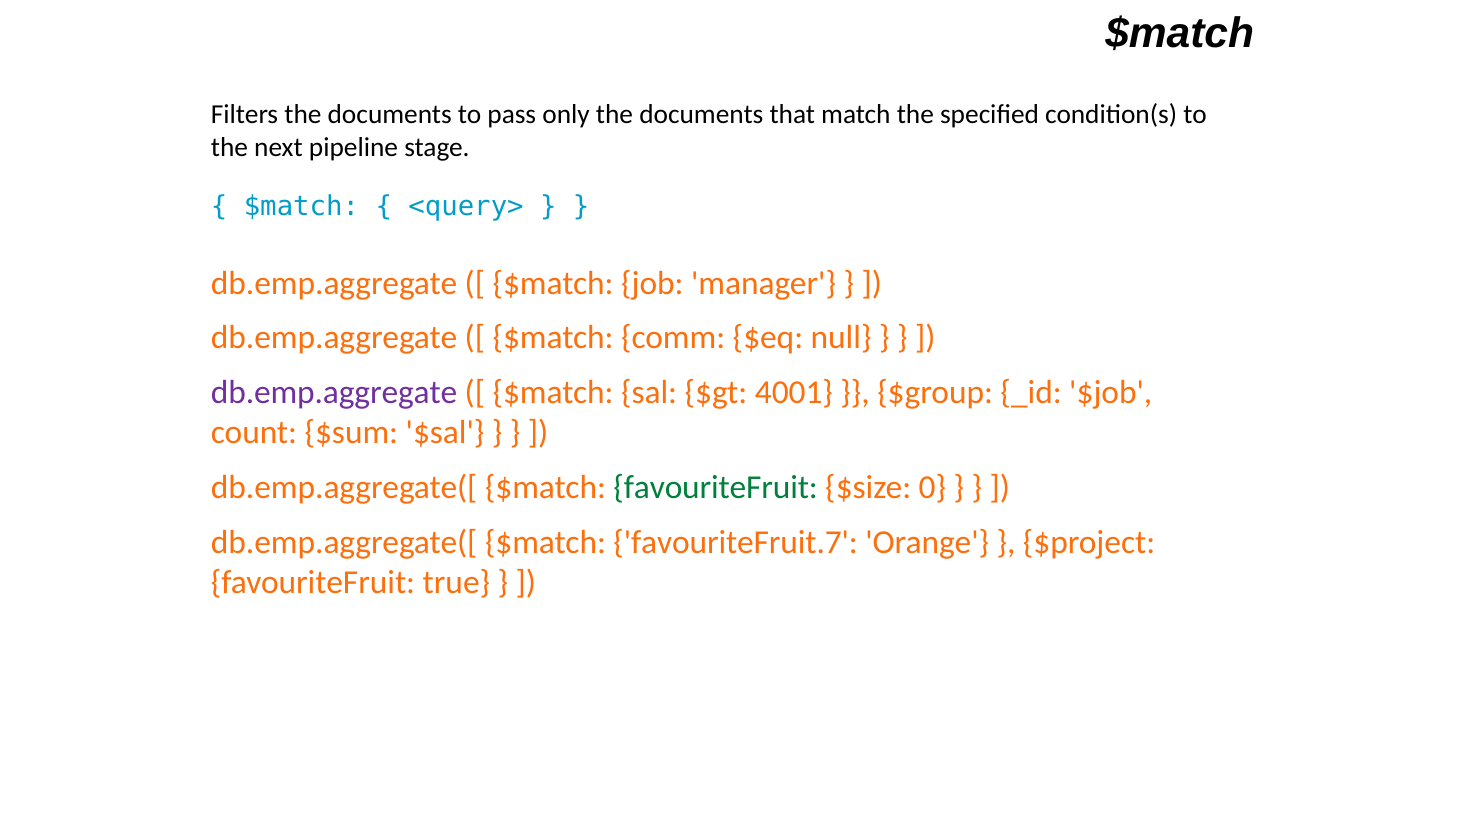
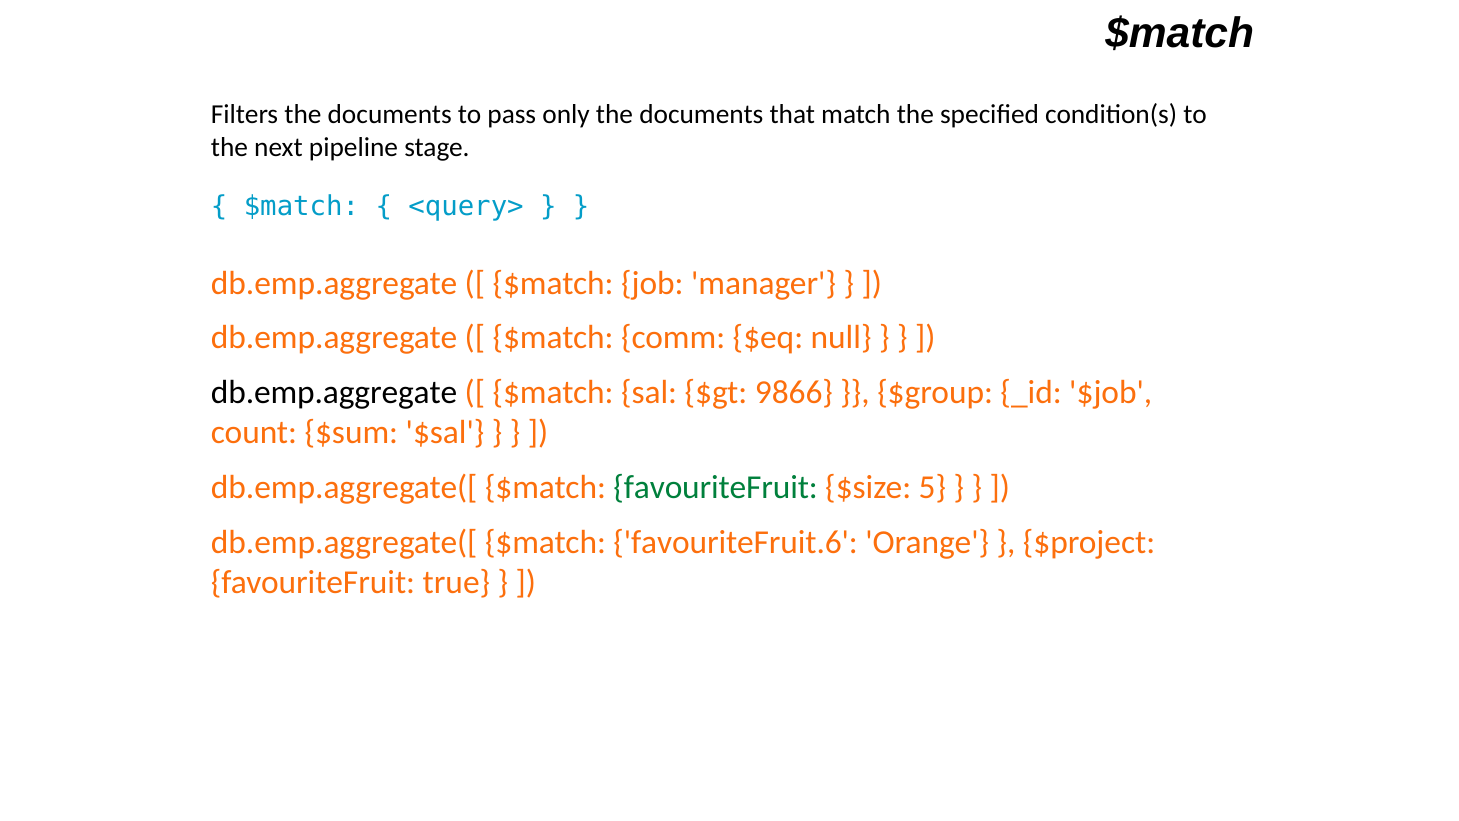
db.emp.aggregate colour: purple -> black (334, 393)
4001: 4001 -> 9866 (794, 393)
0: 0 -> 5 (932, 487)
favouriteFruit.7: favouriteFruit.7 -> favouriteFruit.6 (736, 542)
